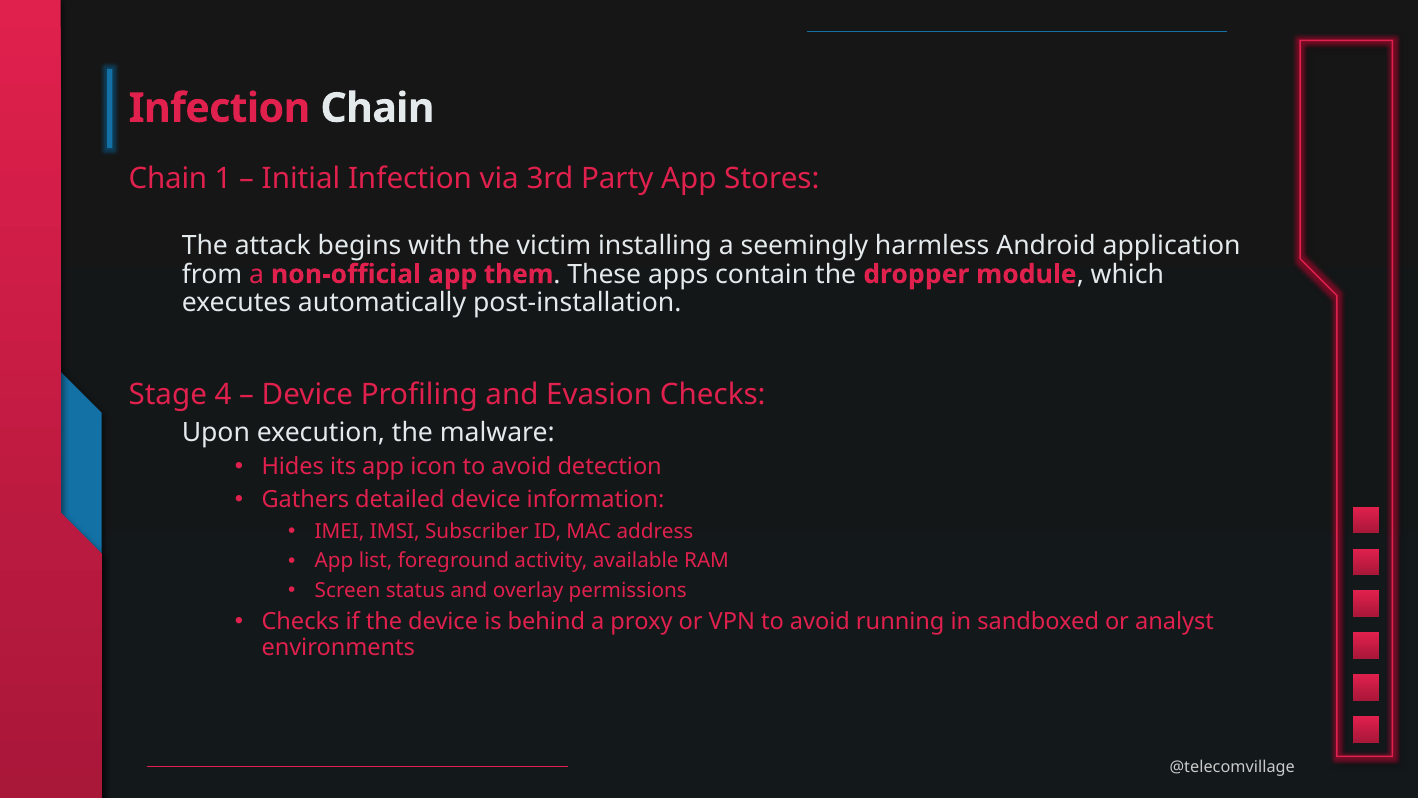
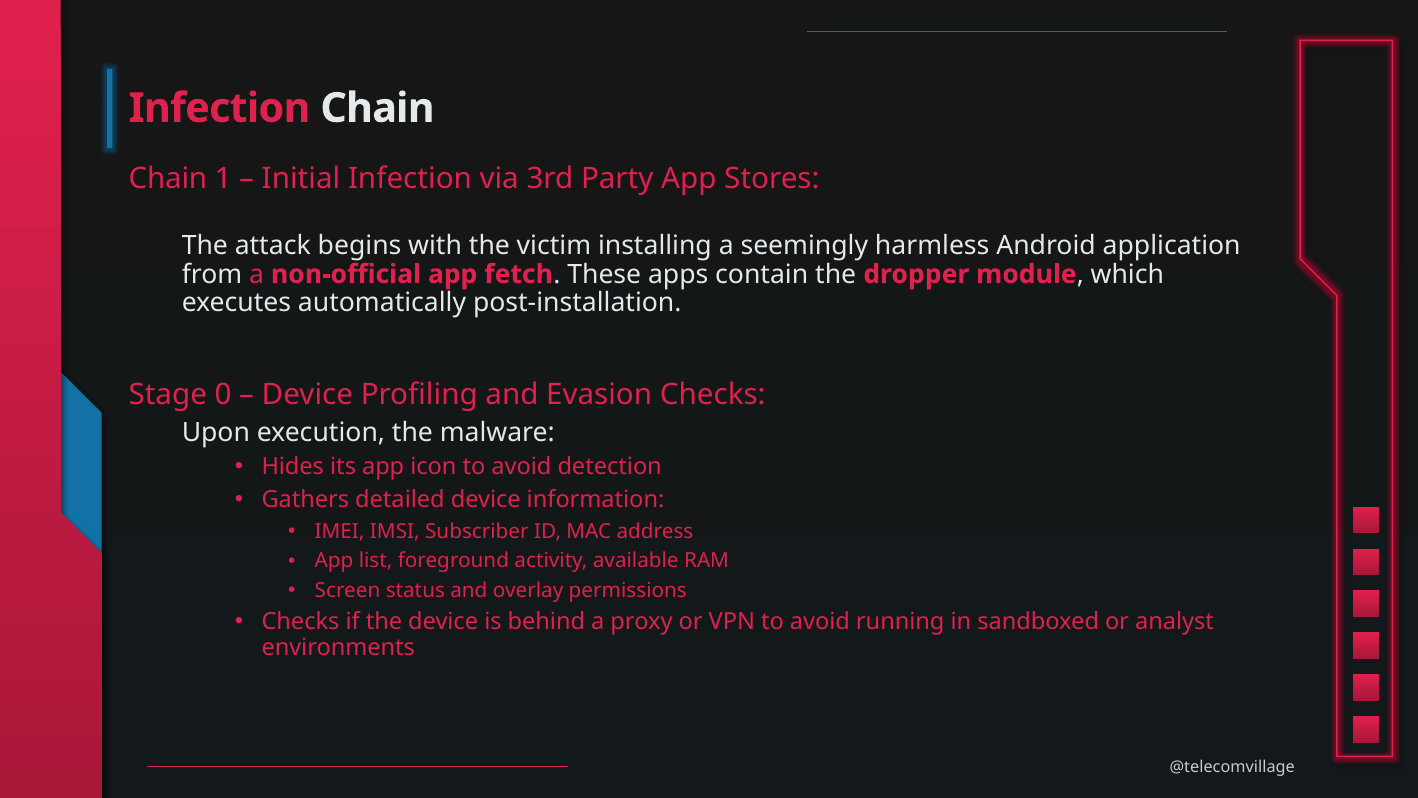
them: them -> fetch (519, 274)
4: 4 -> 0 (223, 395)
